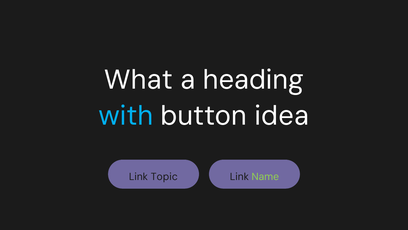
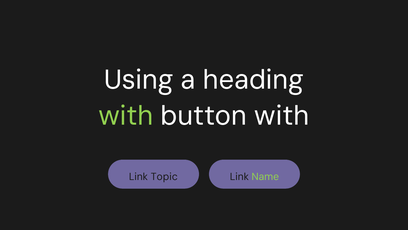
What: What -> Using (139, 80)
with colour: light blue -> light green (126, 116)
button idea: idea -> with (282, 116)
